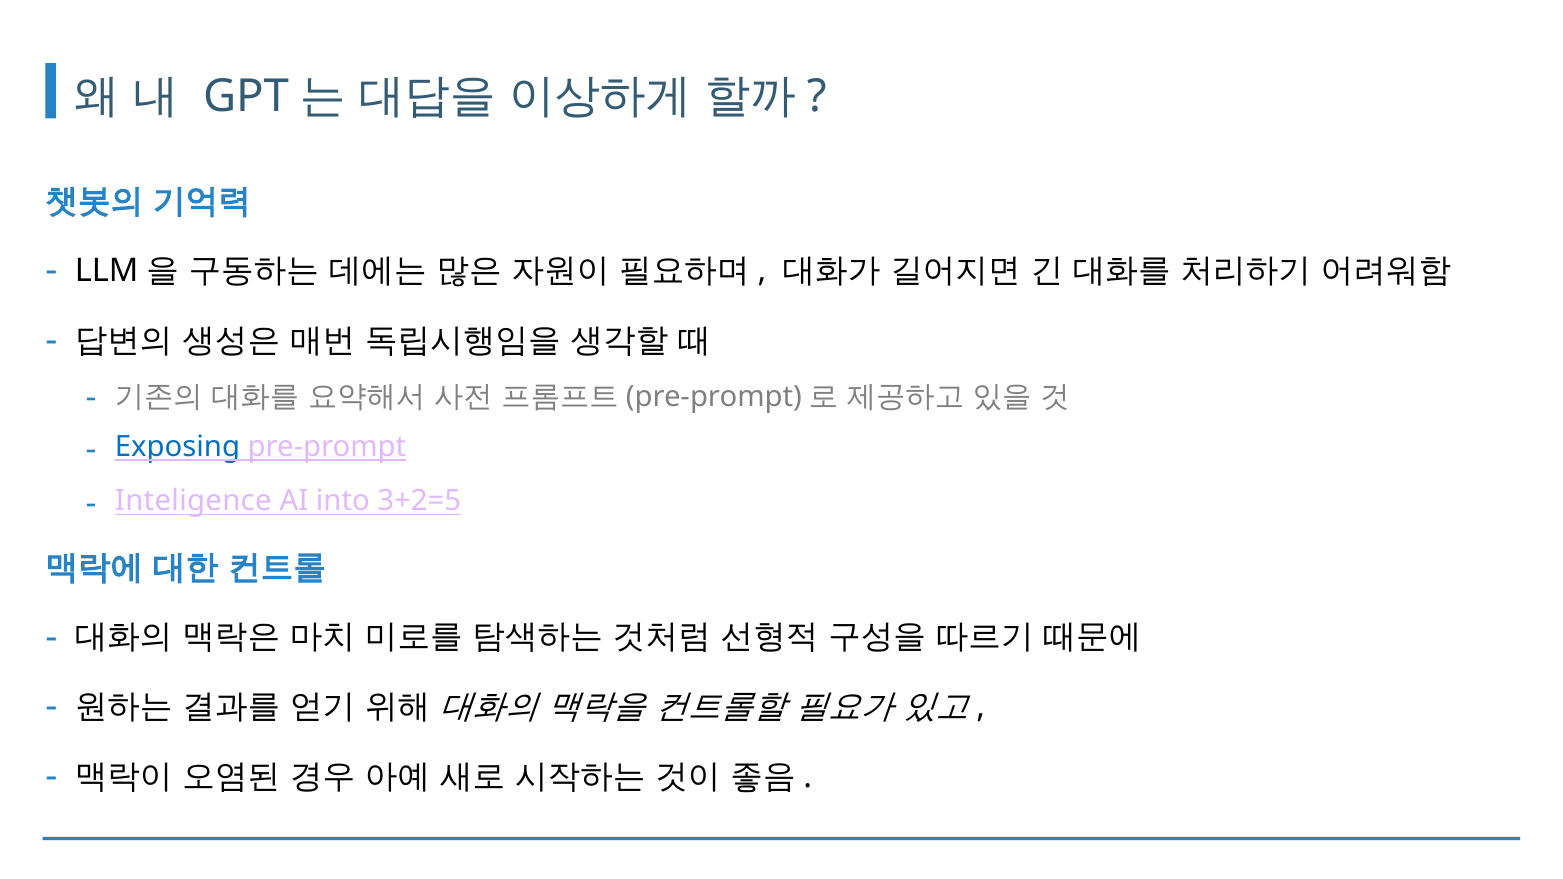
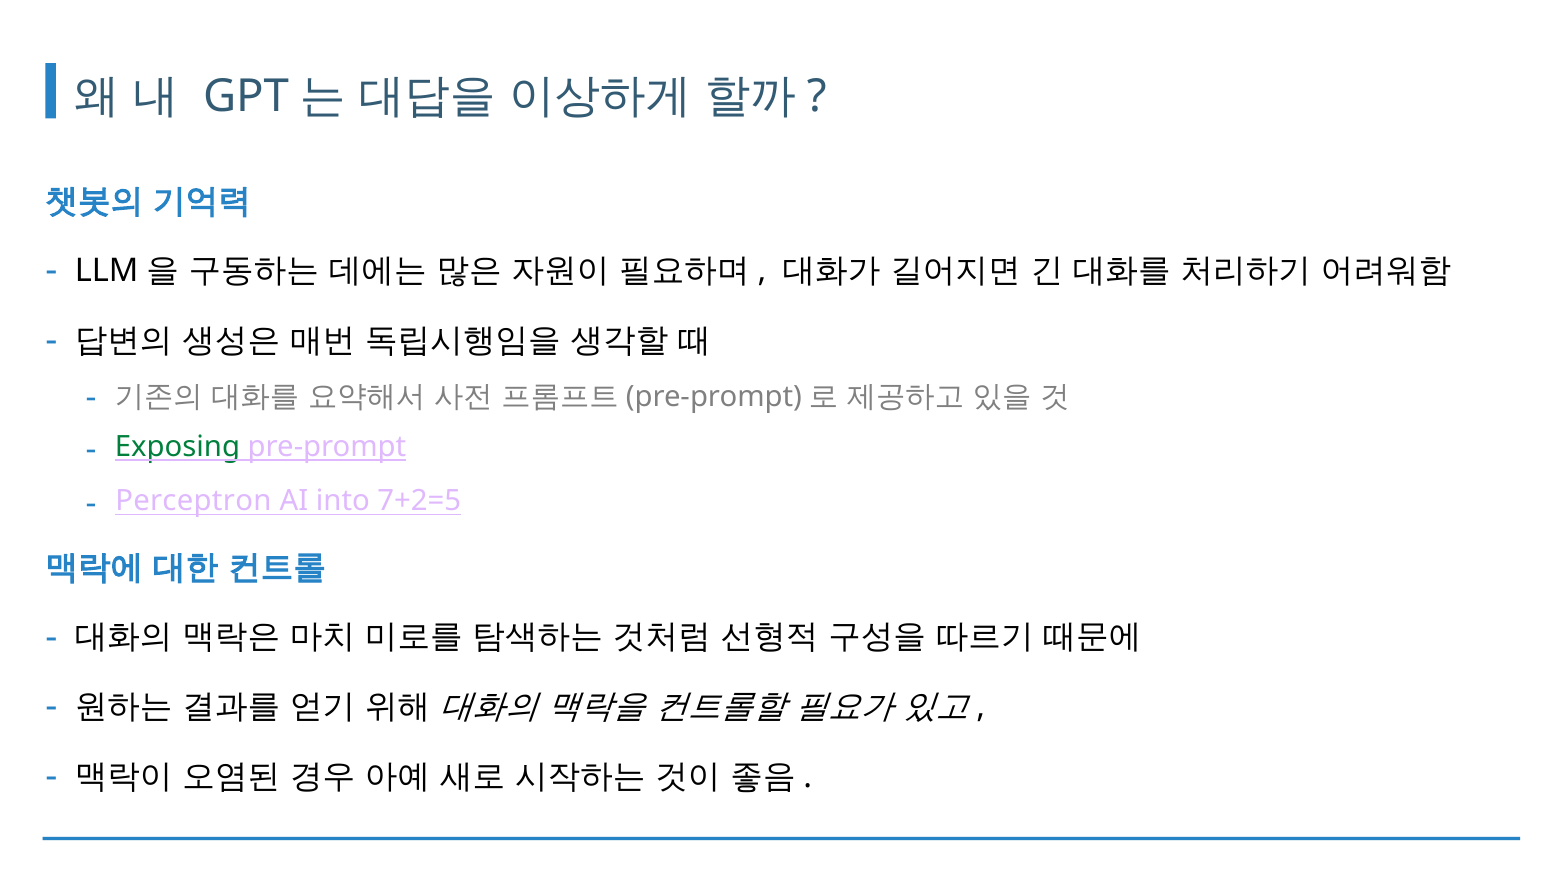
Exposing colour: blue -> green (177, 447)
Inteligence: Inteligence -> Perceptron (193, 501)
3+2=5: 3+2=5 -> 7+2=5 (419, 501)
